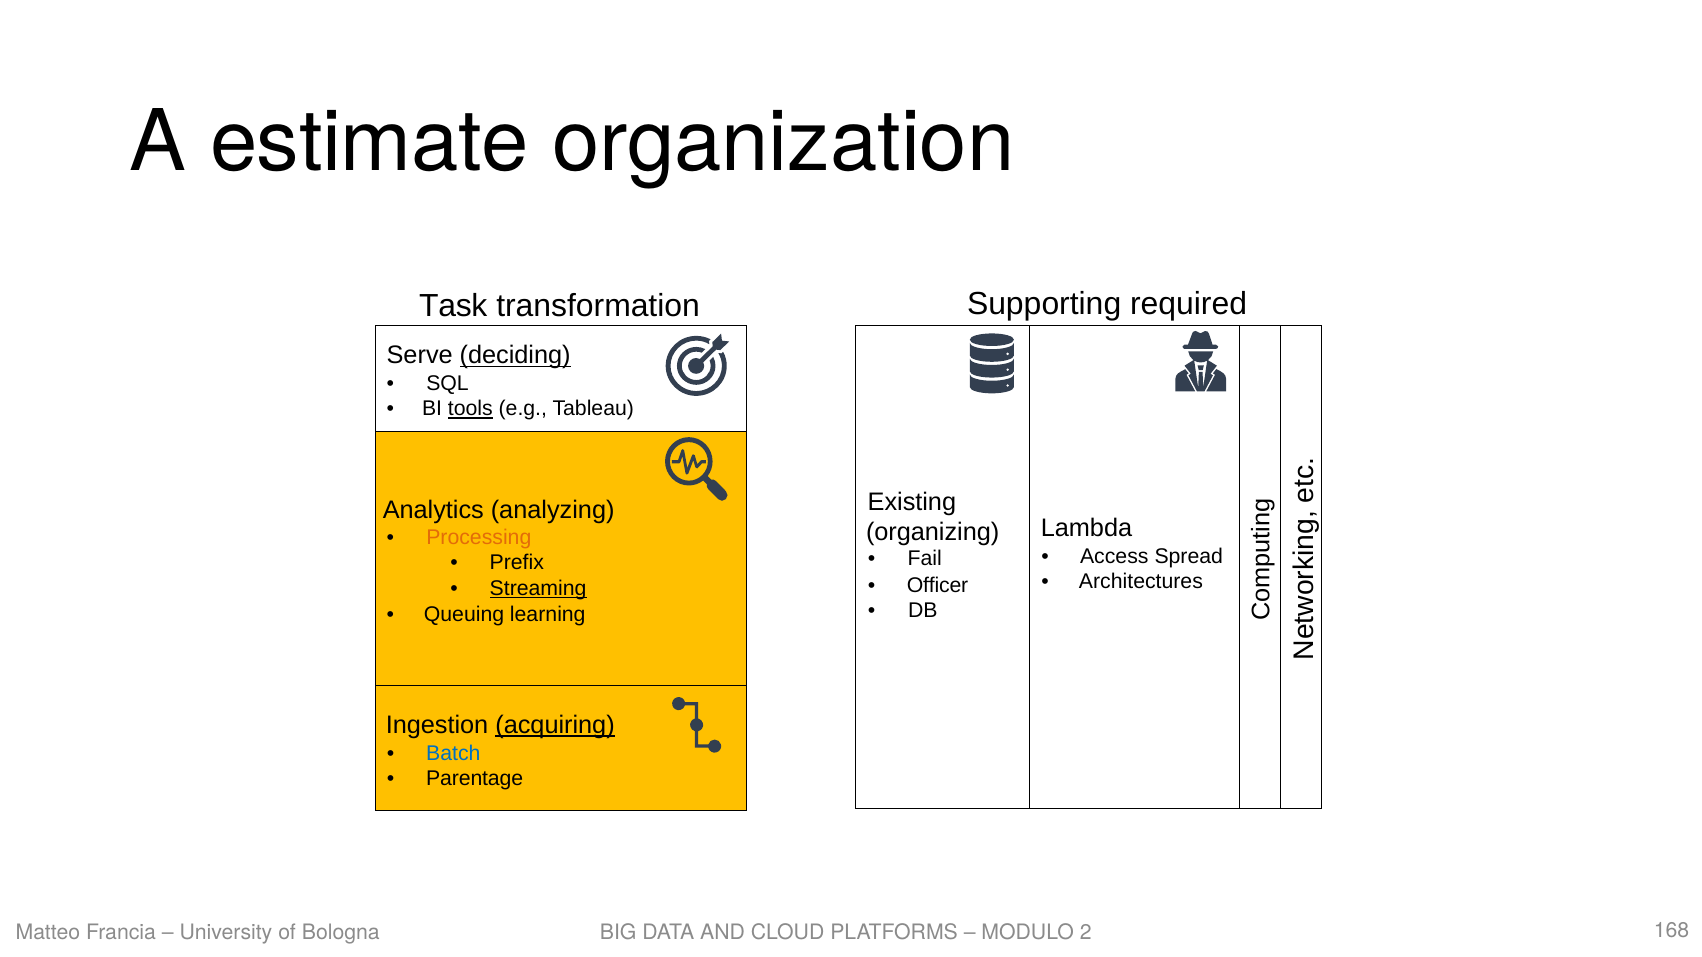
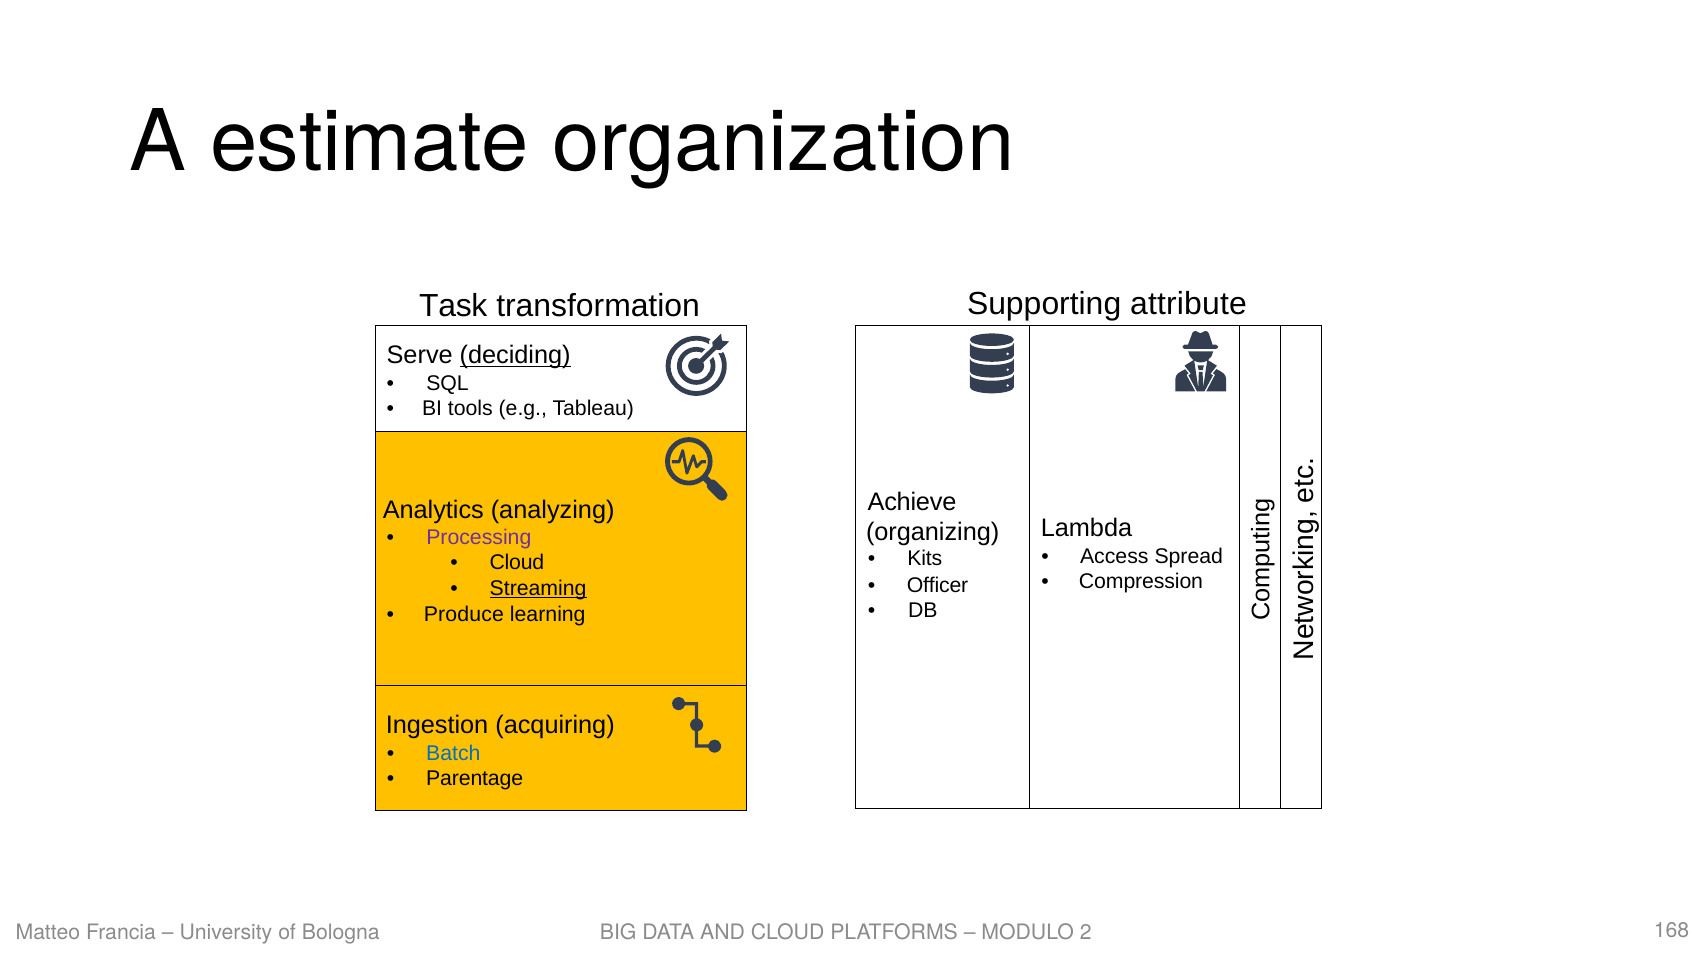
required: required -> attribute (1188, 304)
tools underline: present -> none (470, 409)
Existing: Existing -> Achieve (912, 502)
Processing colour: orange -> purple (479, 538)
Fail: Fail -> Kits (925, 559)
Prefix: Prefix -> Cloud (517, 563)
Architectures: Architectures -> Compression (1141, 582)
Queuing: Queuing -> Produce (464, 615)
acquiring underline: present -> none (555, 725)
